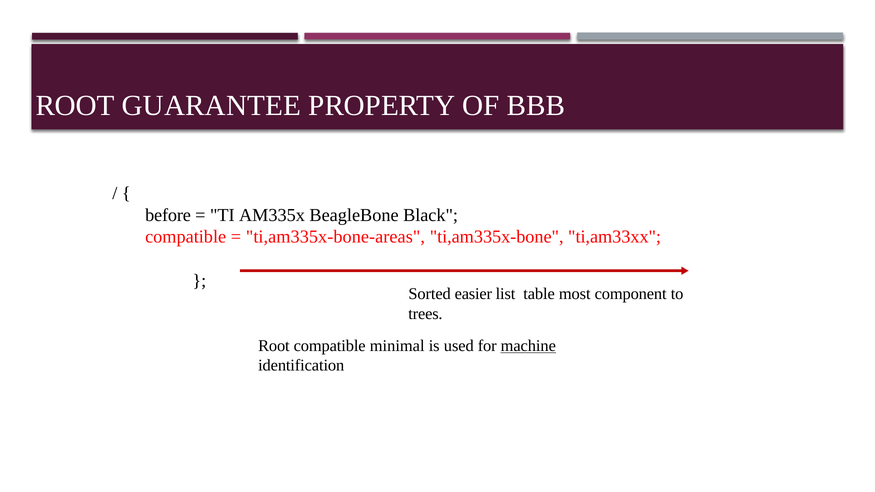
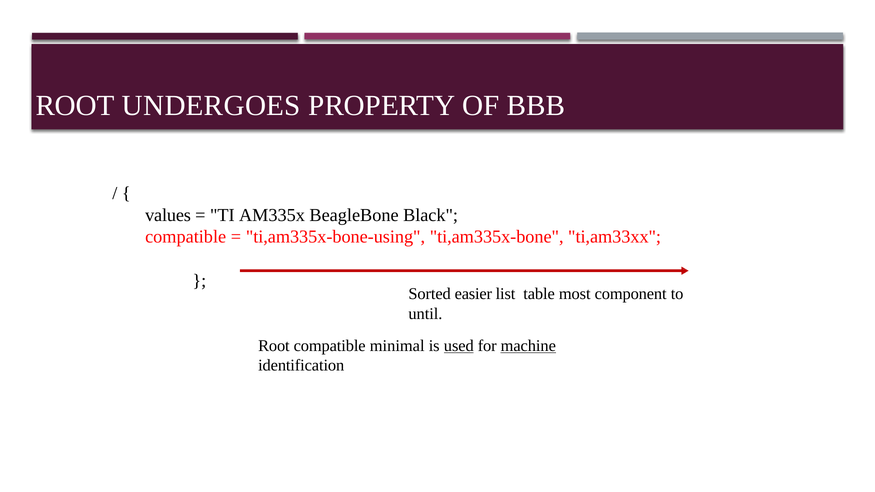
GUARANTEE: GUARANTEE -> UNDERGOES (211, 106)
before: before -> values (168, 215)
ti,am335x-bone-areas: ti,am335x-bone-areas -> ti,am335x-bone-using (335, 237)
trees: trees -> until (425, 314)
used underline: none -> present (459, 346)
